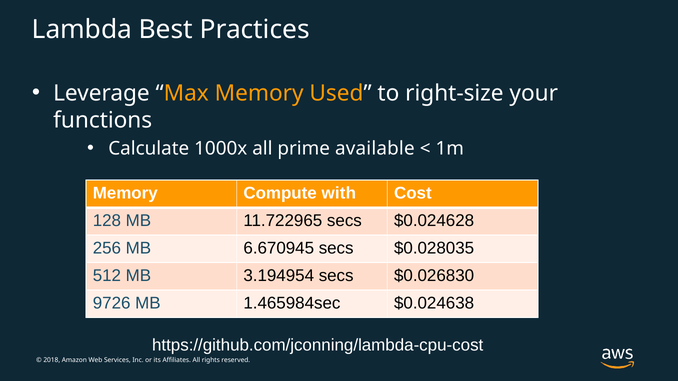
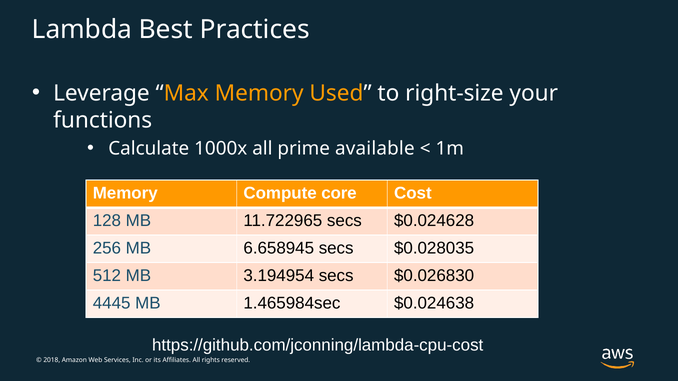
with: with -> core (339, 193)
6.670945: 6.670945 -> 6.658945 (279, 248)
9726: 9726 -> 4445 (112, 303)
